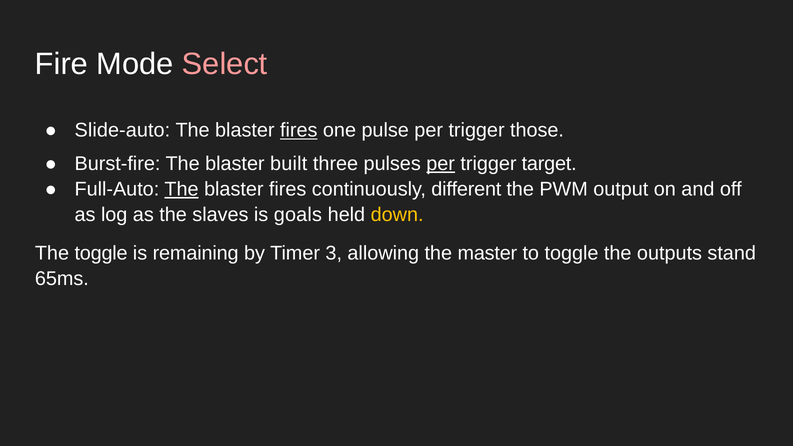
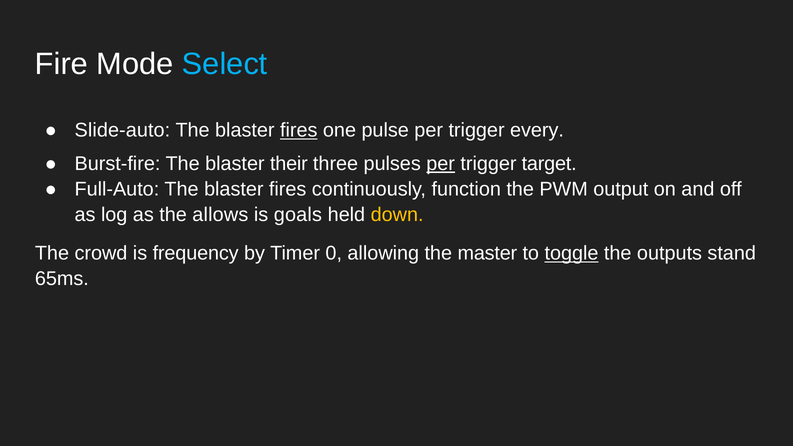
Select colour: pink -> light blue (225, 64)
those: those -> every (537, 130)
built: built -> their (289, 164)
The underline: present -> none (181, 189)
different: different -> function (466, 189)
slaves: slaves -> allows (220, 215)
The toggle: toggle -> crowd (101, 253)
remaining: remaining -> frequency (196, 253)
3: 3 -> 0 (334, 253)
toggle underline: none -> present (572, 253)
